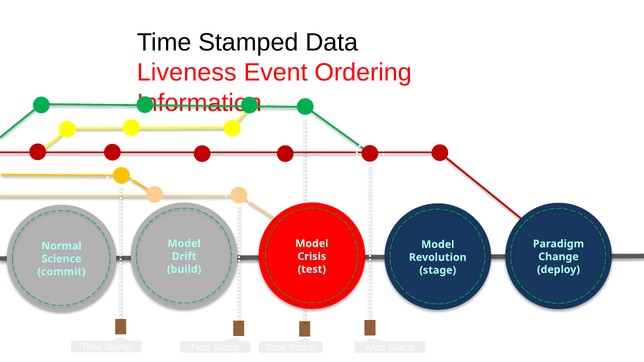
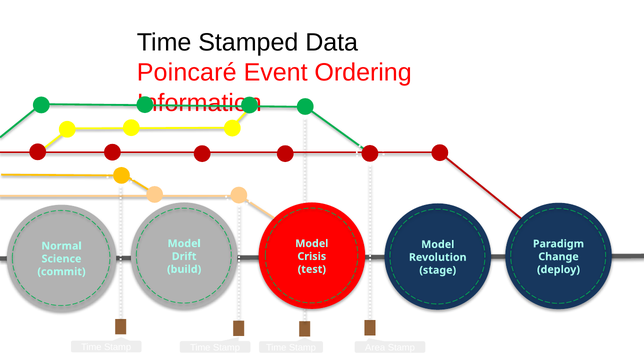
Liveness: Liveness -> Poincaré (187, 73)
